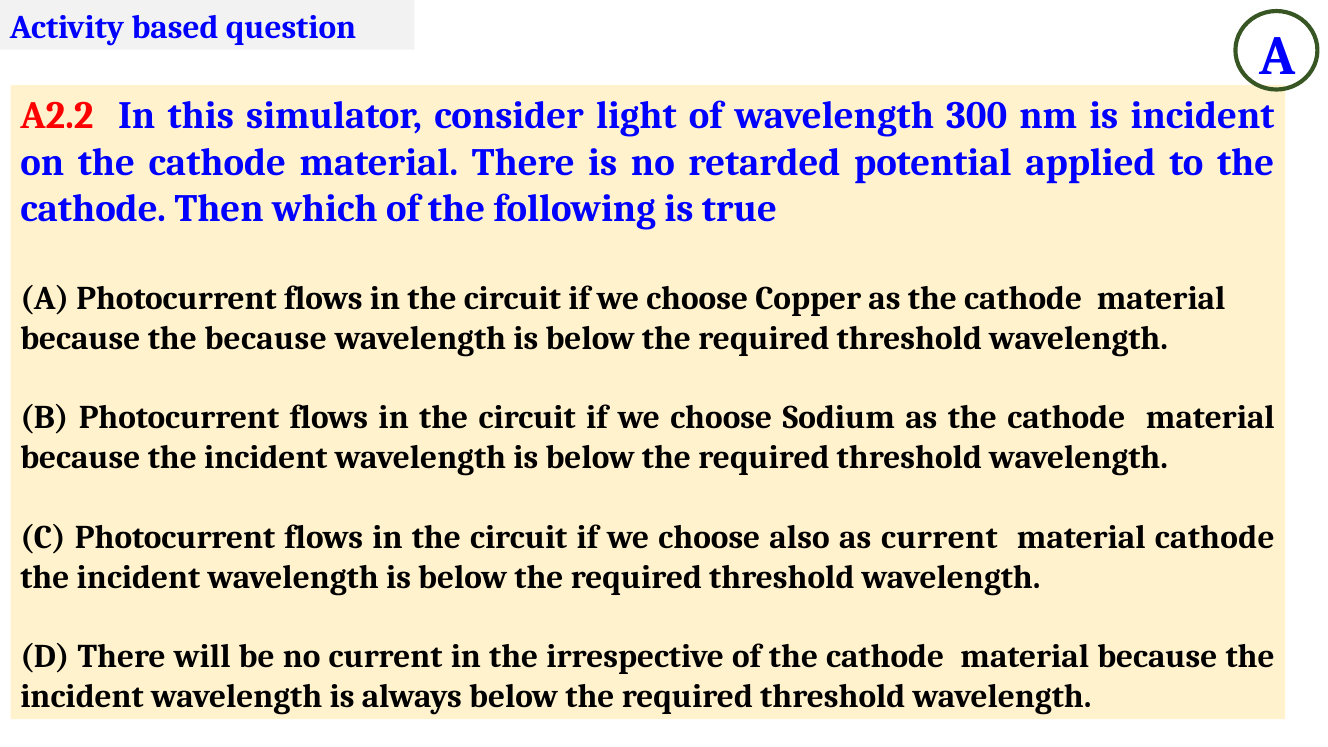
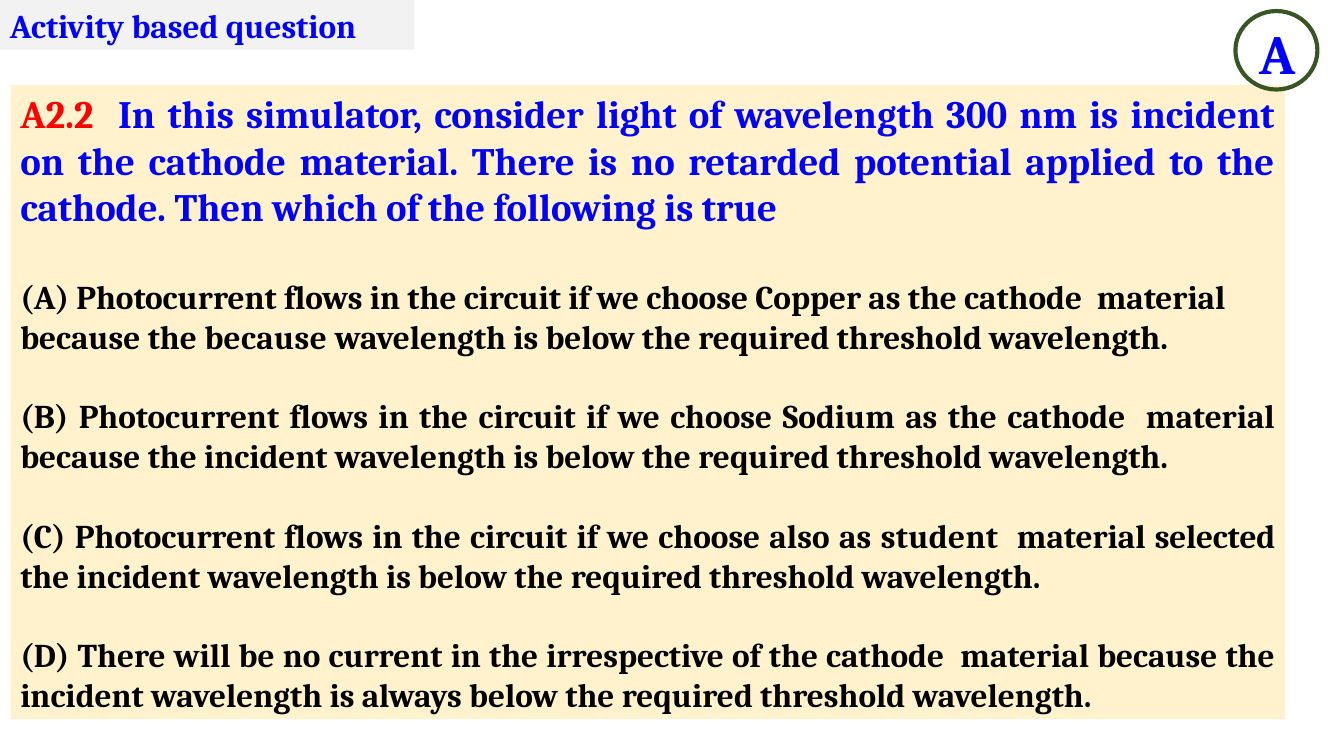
as current: current -> student (939, 537)
material cathode: cathode -> selected (1215, 537)
